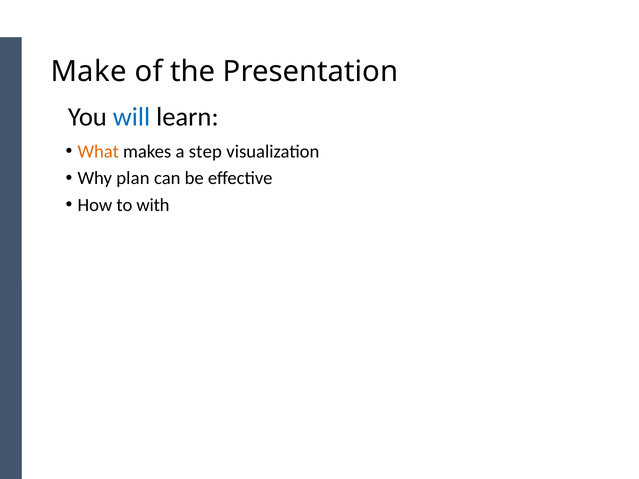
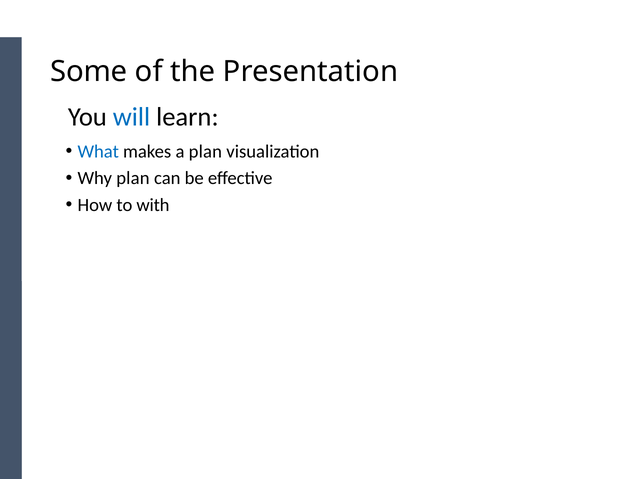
Make: Make -> Some (89, 72)
What colour: orange -> blue (98, 152)
a step: step -> plan (205, 152)
